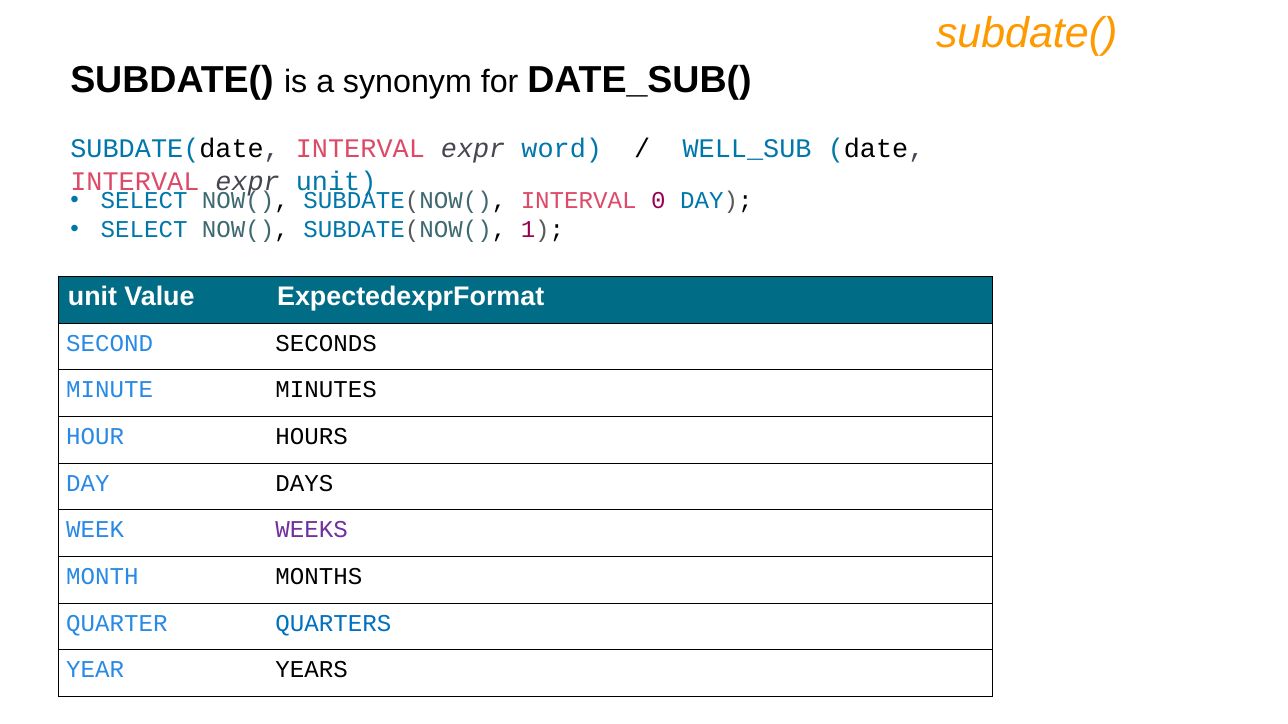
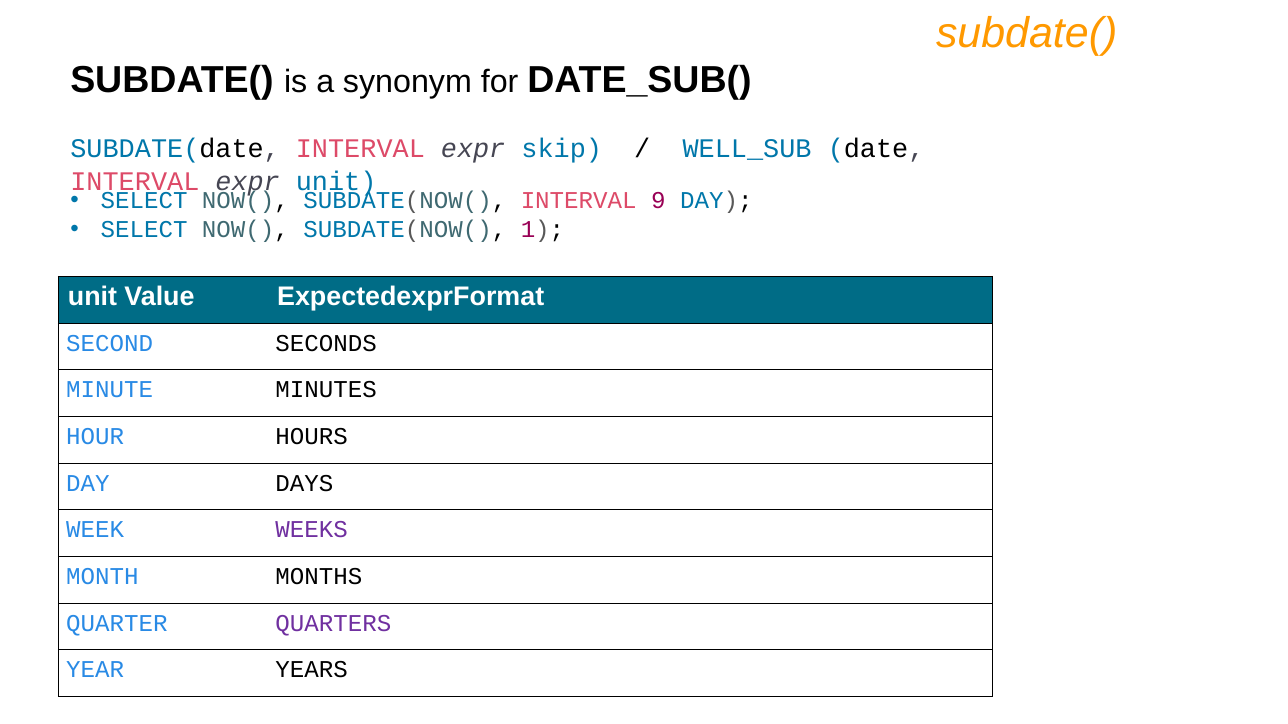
word: word -> skip (562, 149)
0: 0 -> 9 (658, 201)
QUARTERS colour: blue -> purple (333, 624)
